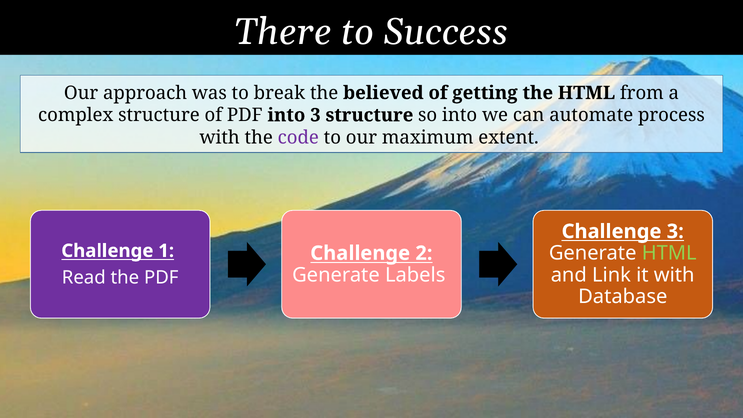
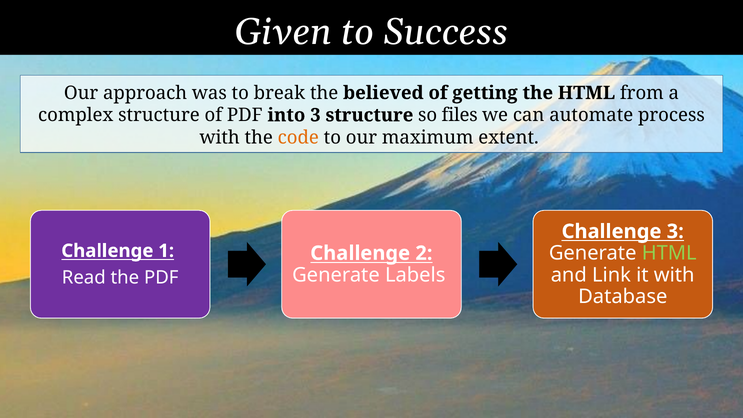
There: There -> Given (283, 32)
so into: into -> files (460, 115)
code colour: purple -> orange (298, 137)
